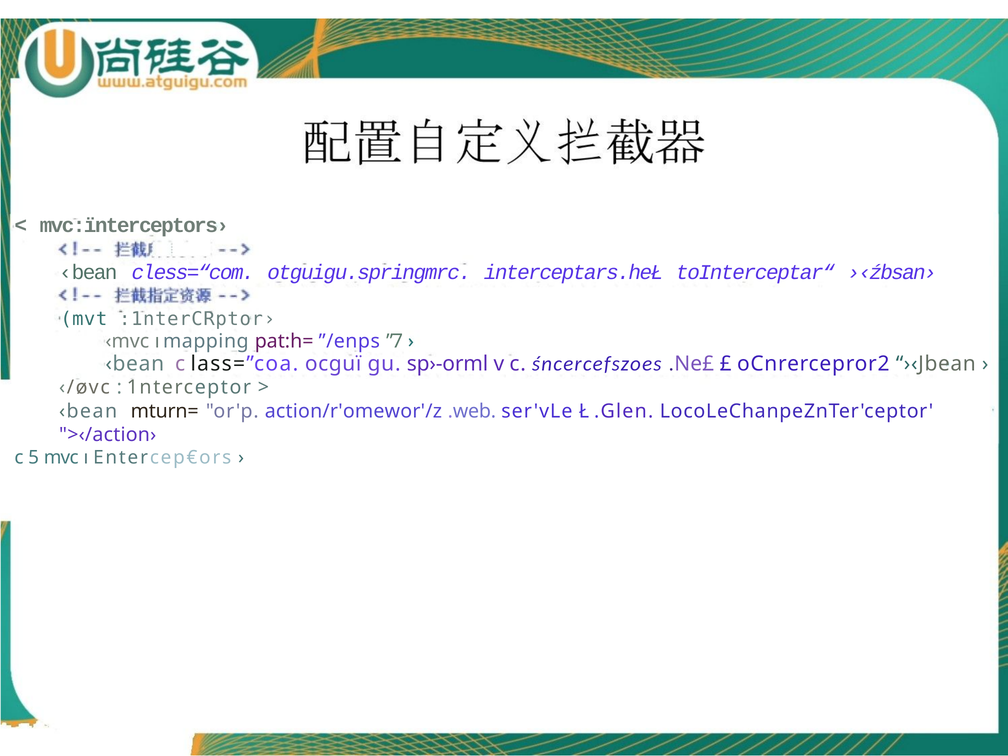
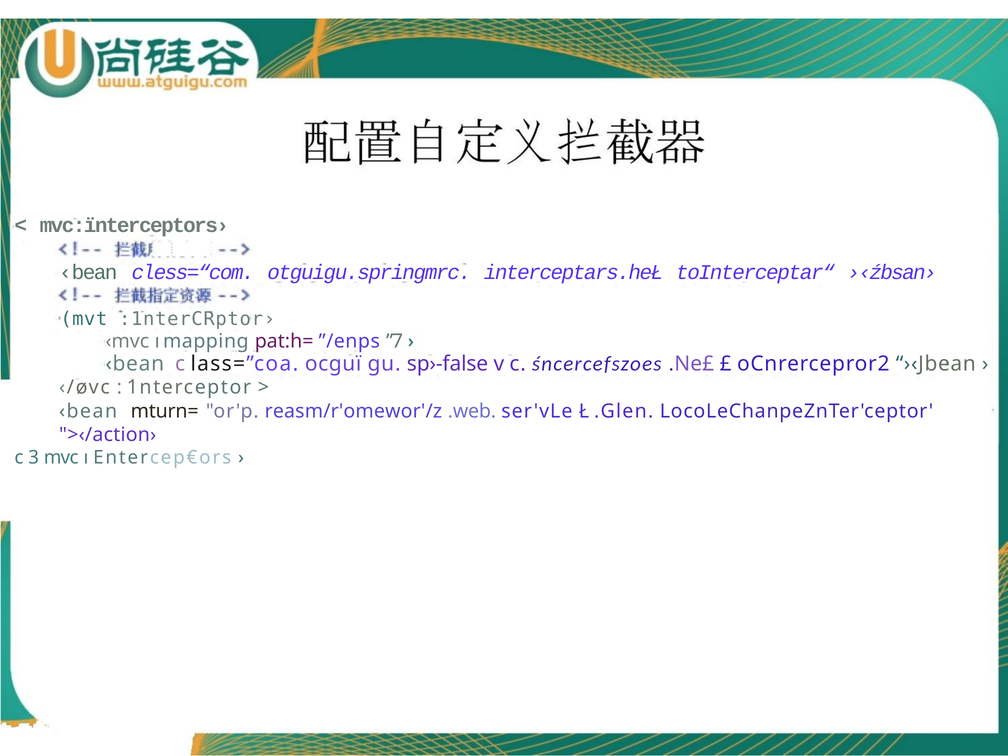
sp›-orml: sp›-orml -> sp›-false (448, 364)
action/r'omewor'/z: action/r'omewor'/z -> reasm/r'omewor'/z (353, 411)
5: 5 -> 3 (34, 458)
